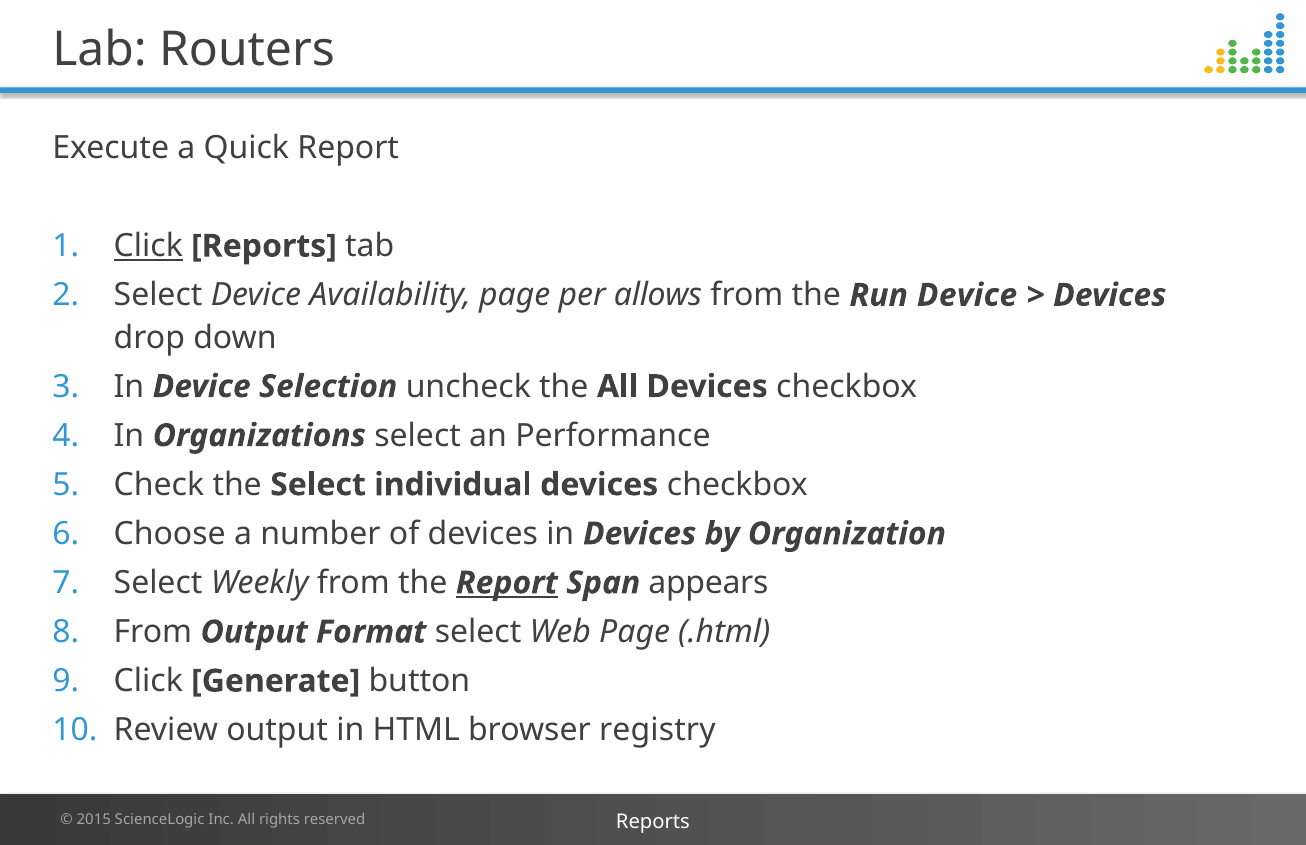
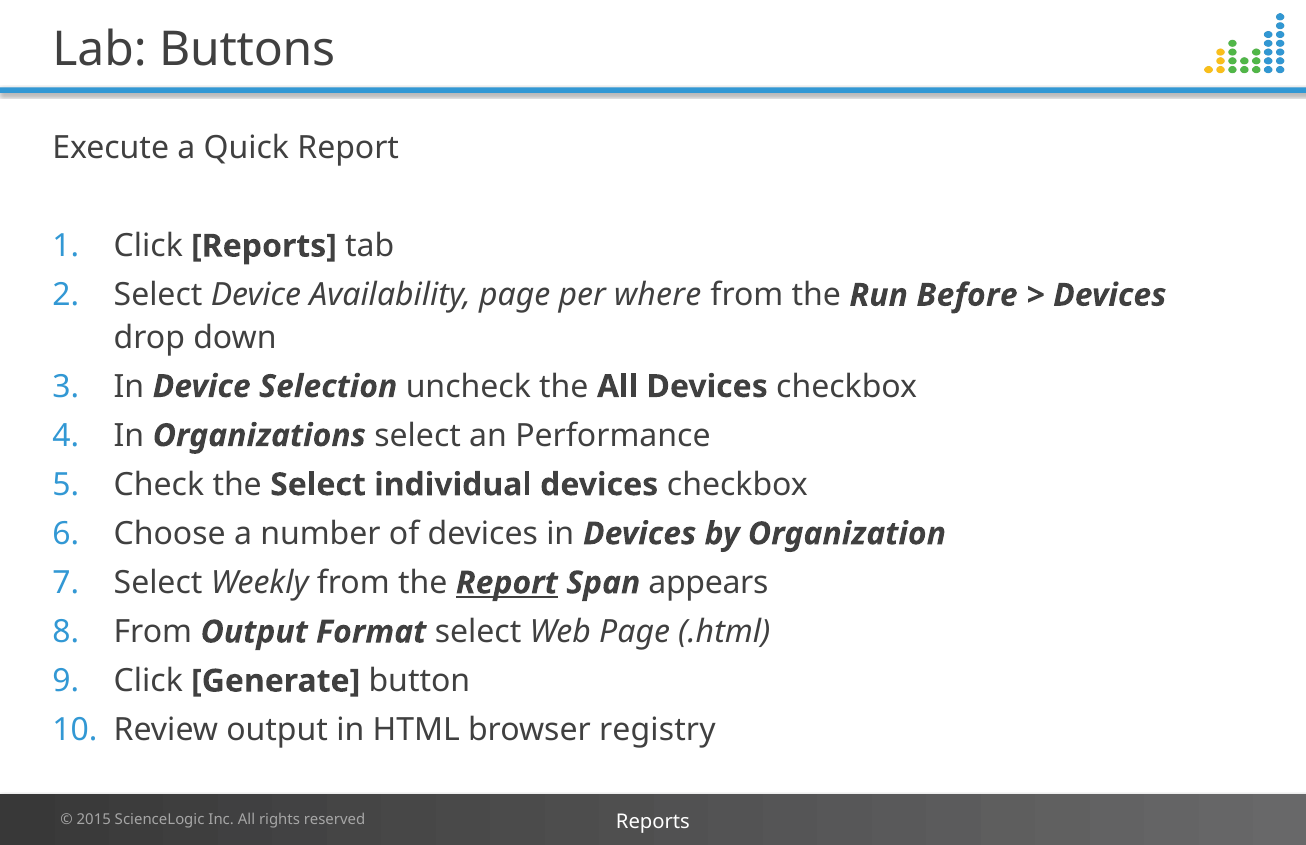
Routers: Routers -> Buttons (247, 49)
Click underline: present -> none (148, 246)
allows: allows -> where (658, 295)
Run Device: Device -> Before (967, 295)
